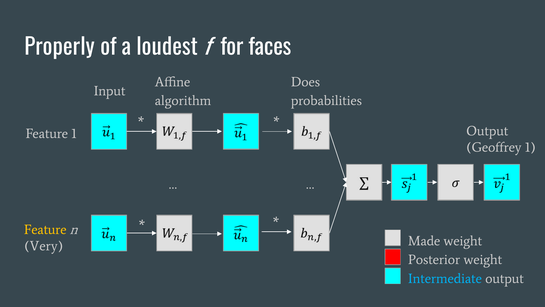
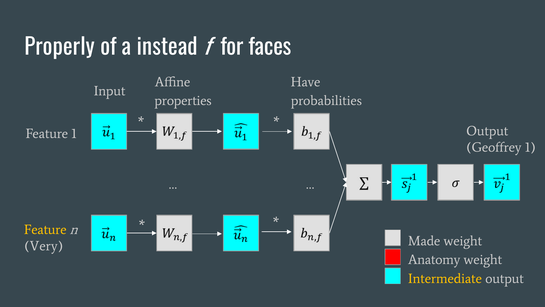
loudest: loudest -> instead (167, 47)
Does: Does -> Have (305, 82)
algorithm: algorithm -> properties (183, 101)
Posterior: Posterior -> Anatomy (434, 259)
Intermediate colour: light blue -> yellow (445, 278)
